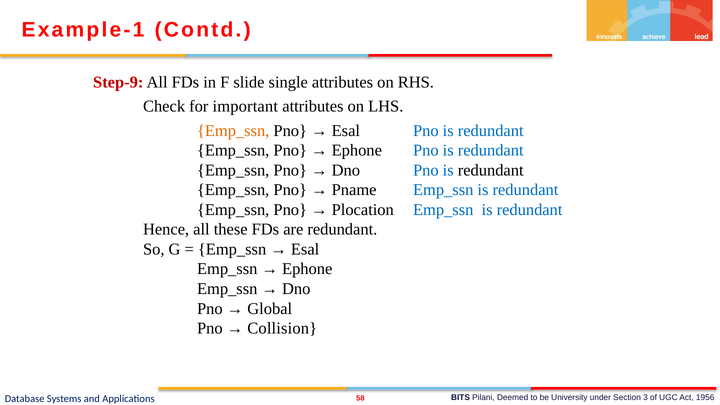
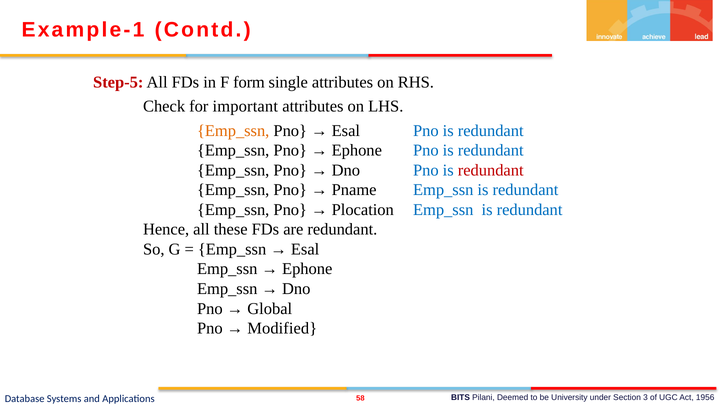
Step-9: Step-9 -> Step-5 (118, 82)
slide: slide -> form (249, 82)
redundant colour: black -> red (491, 170)
Collision: Collision -> Modified (282, 328)
